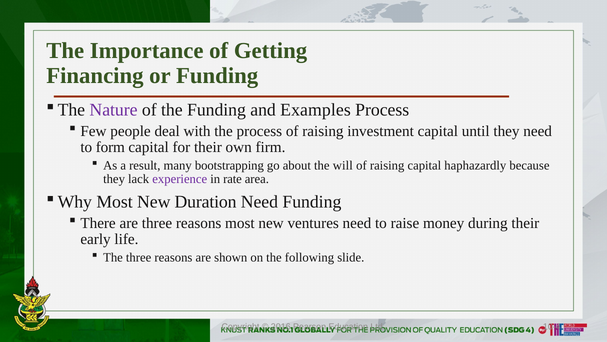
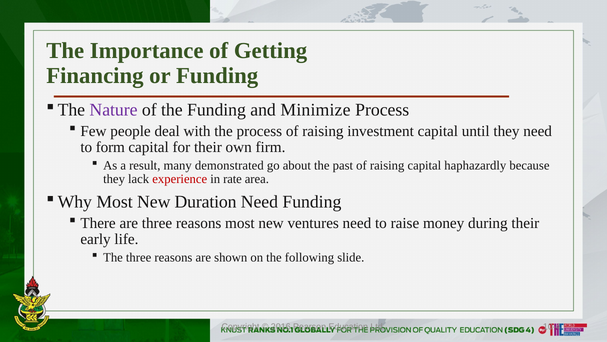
Examples: Examples -> Minimize (315, 110)
bootstrapping: bootstrapping -> demonstrated (229, 165)
will: will -> past (343, 165)
experience colour: purple -> red (180, 179)
